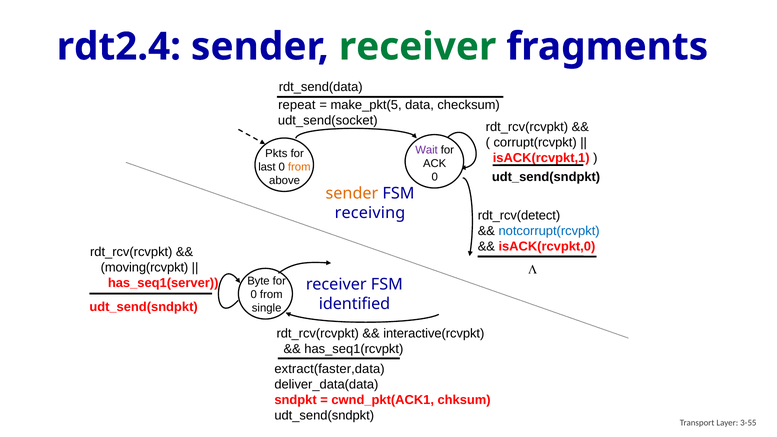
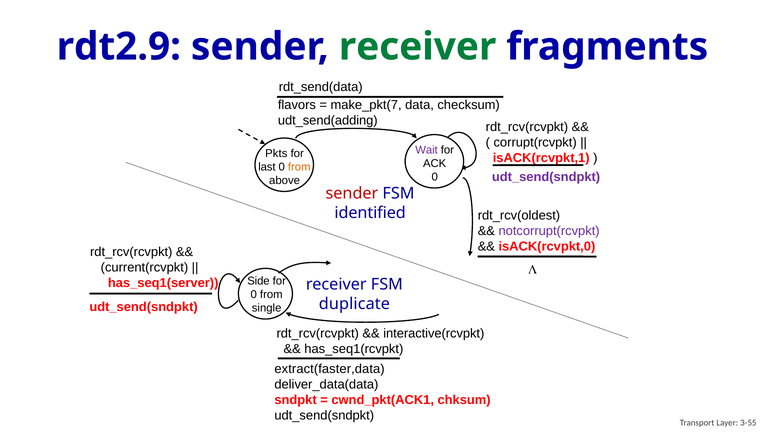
rdt2.4: rdt2.4 -> rdt2.9 (119, 47)
repeat: repeat -> flavors (297, 105)
make_pkt(5: make_pkt(5 -> make_pkt(7 (366, 105)
udt_send(socket: udt_send(socket -> udt_send(adding (328, 120)
udt_send(sndpkt colour: black -> purple (546, 177)
sender colour: orange -> red (352, 193)
receiving: receiving -> identified (370, 213)
rdt_rcv(detect: rdt_rcv(detect -> rdt_rcv(oldest (519, 216)
notcorrupt(rcvpkt colour: blue -> purple (549, 231)
moving(rcvpkt: moving(rcvpkt -> current(rcvpkt (144, 267)
Byte: Byte -> Side (258, 281)
identified: identified -> duplicate (354, 304)
